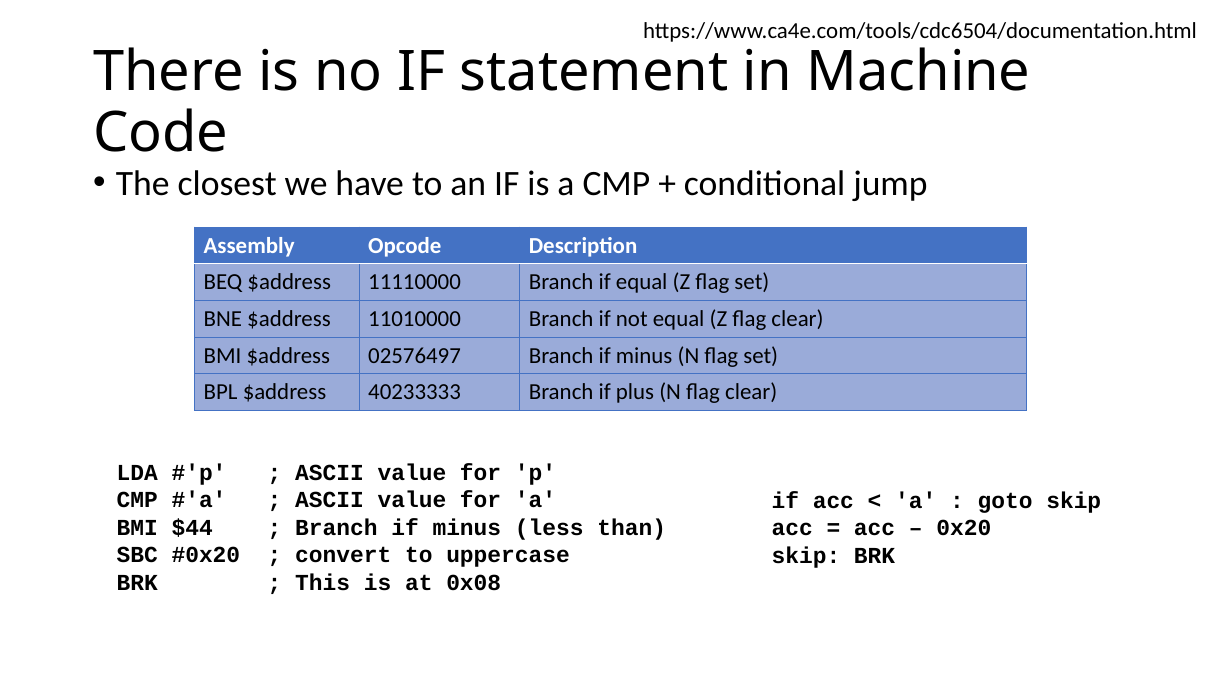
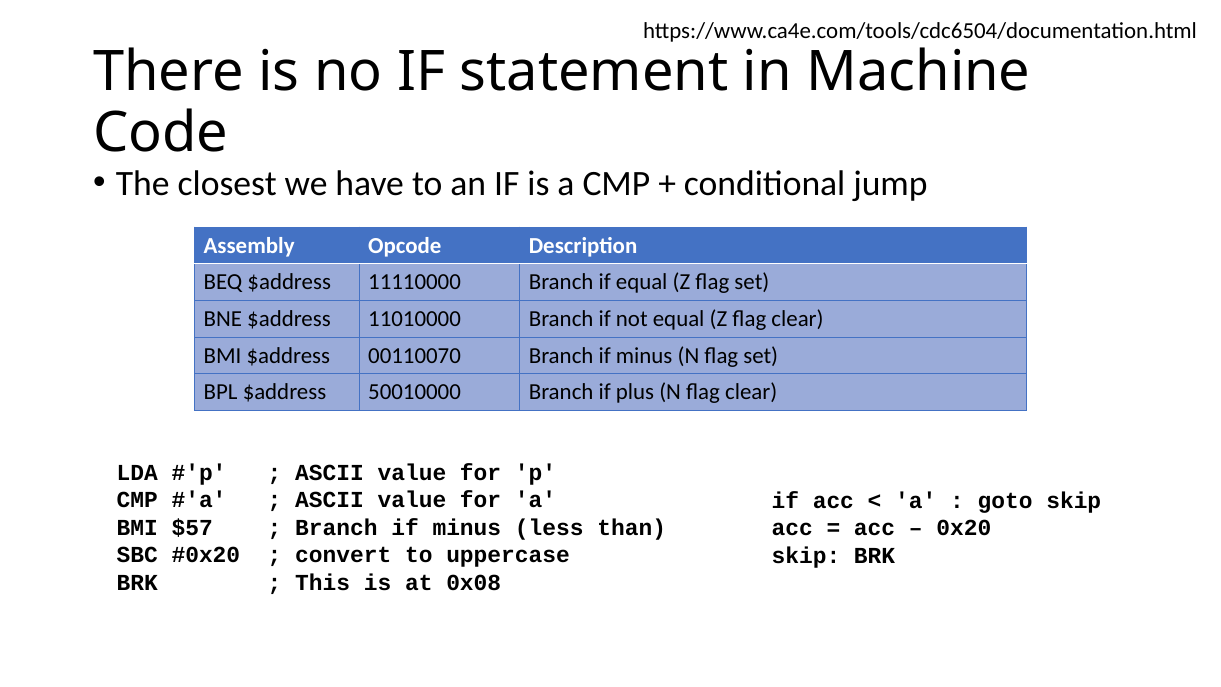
02576497: 02576497 -> 00110070 (415, 356)
40233333: 40233333 -> 50010000 (415, 392)
$44: $44 -> $57 (192, 528)
